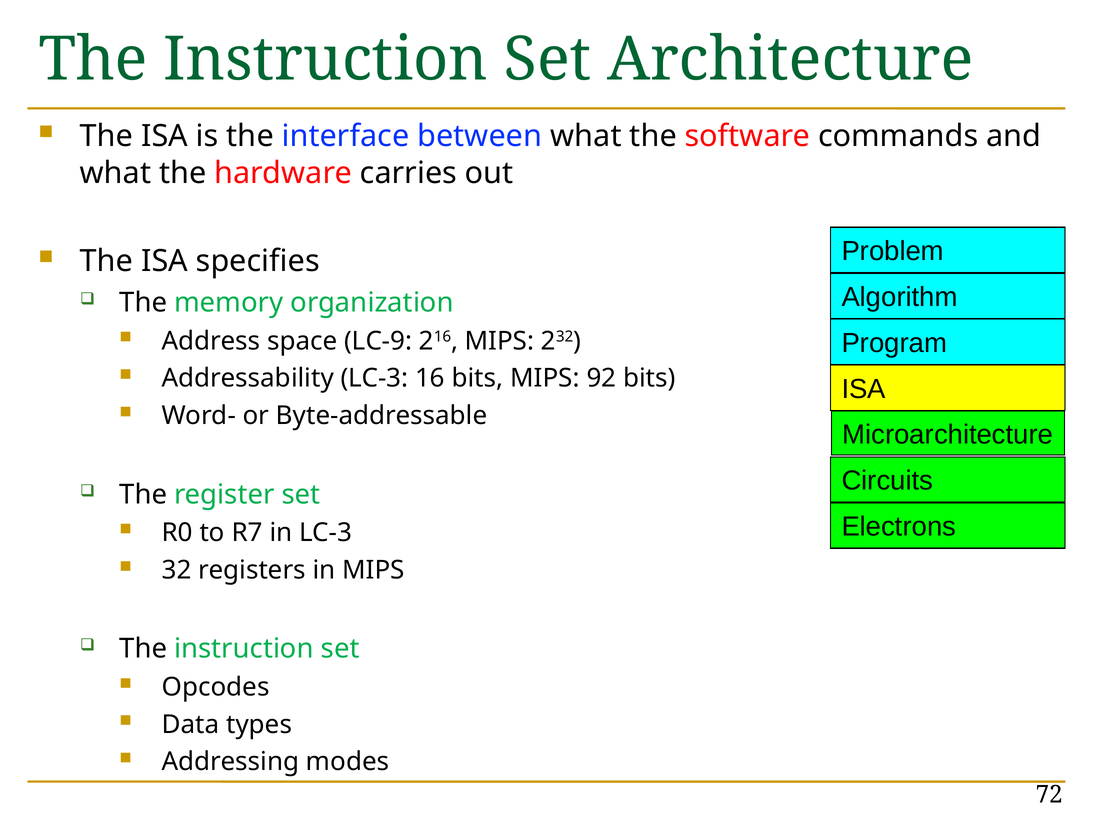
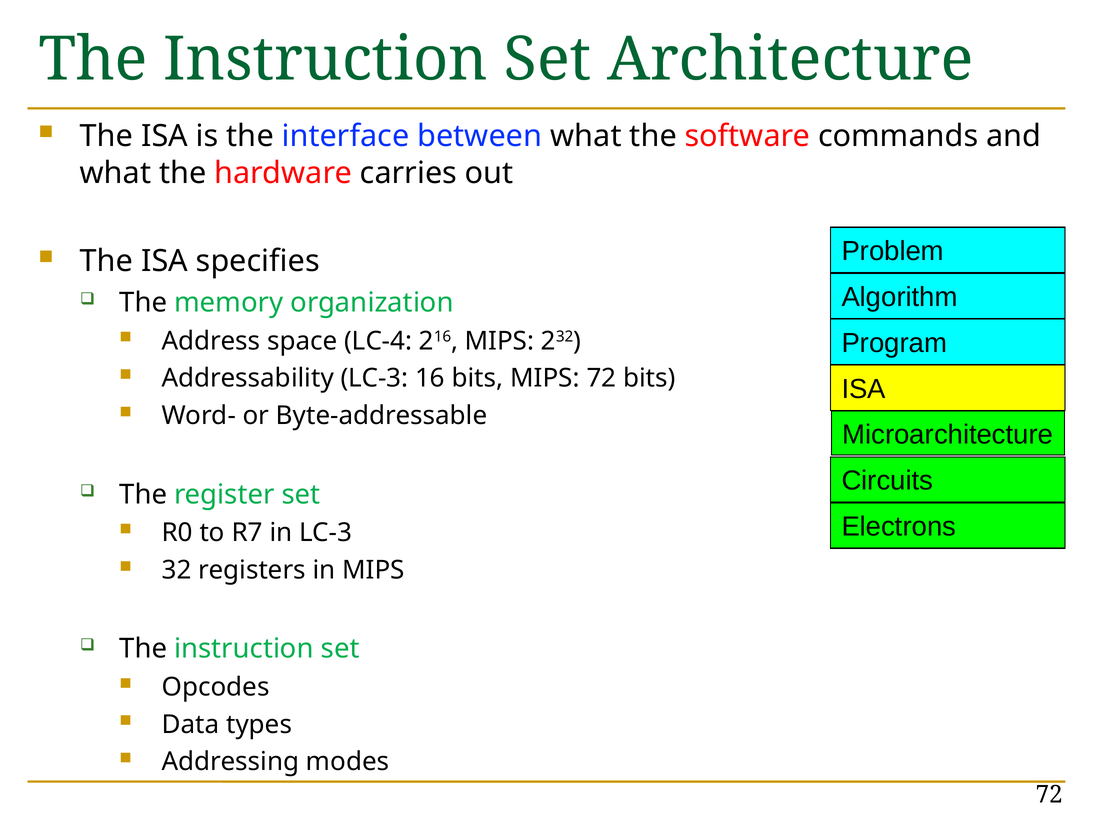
LC-9: LC-9 -> LC-4 (378, 341)
MIPS 92: 92 -> 72 (601, 378)
